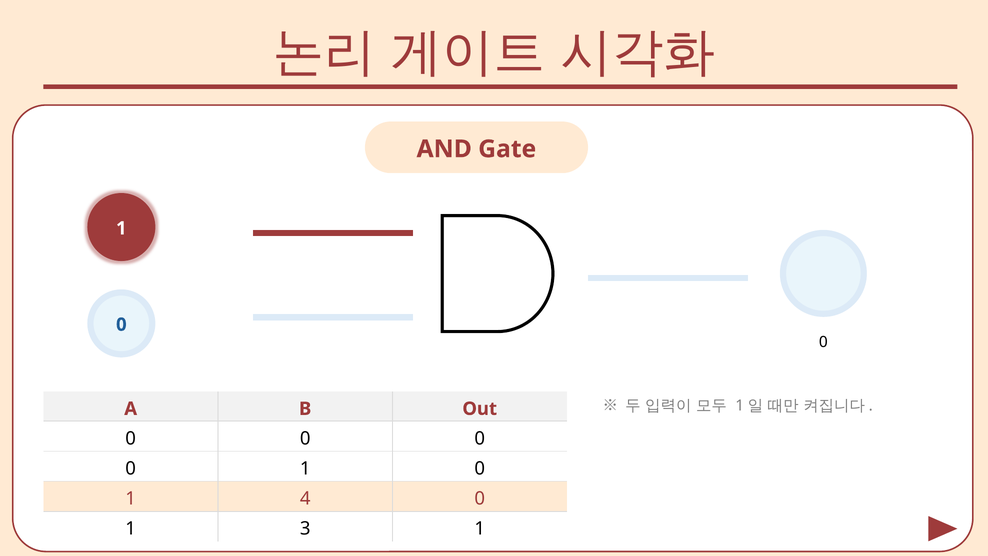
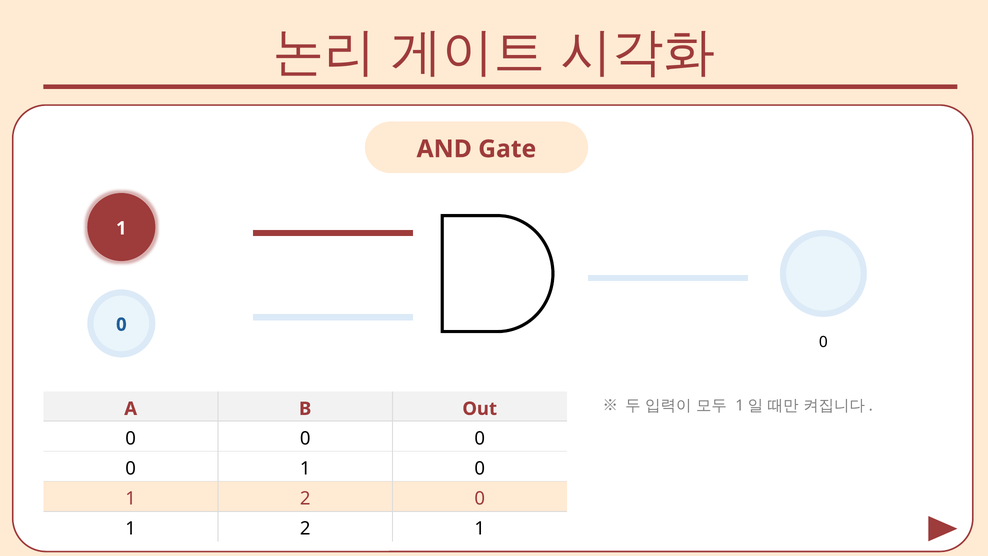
4: 4 -> 2 (305, 498)
3: 3 -> 2 (305, 528)
